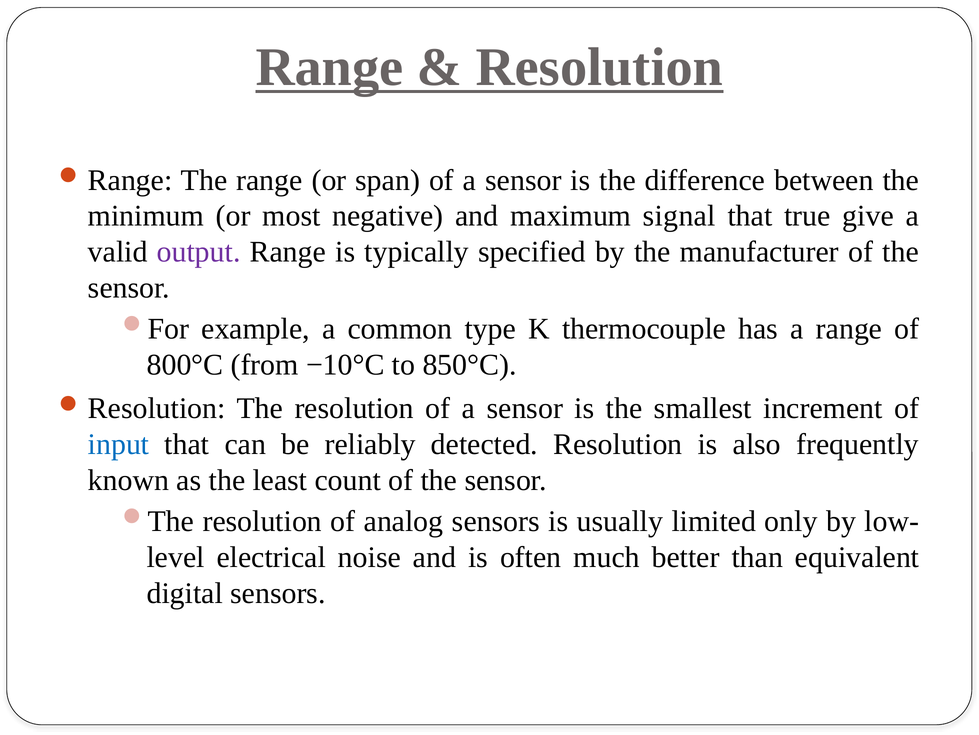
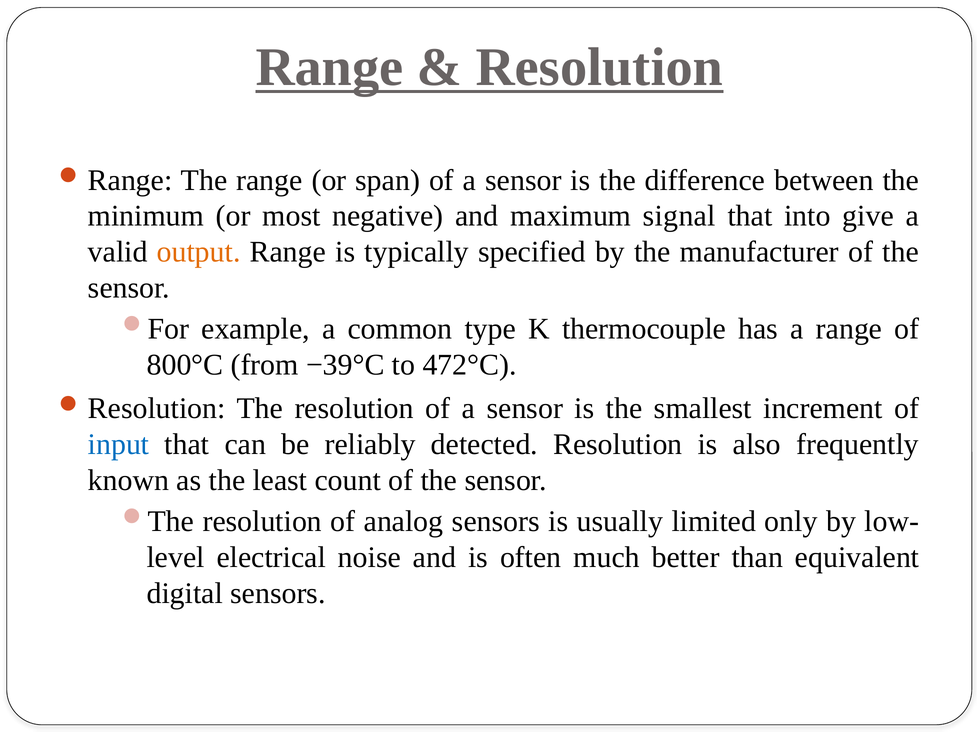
true: true -> into (807, 216)
output colour: purple -> orange (199, 252)
−10°C: −10°C -> −39°C (345, 364)
850°C: 850°C -> 472°C (470, 364)
